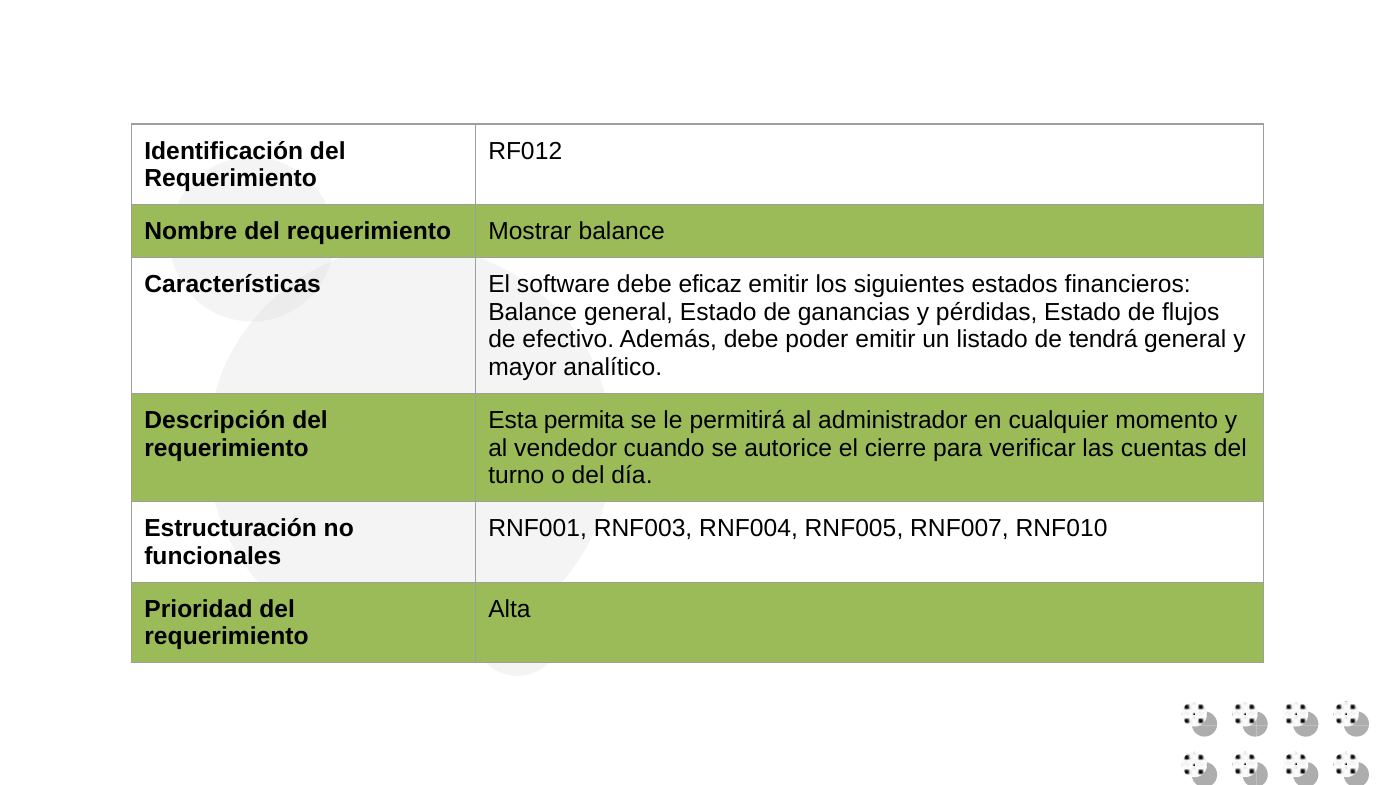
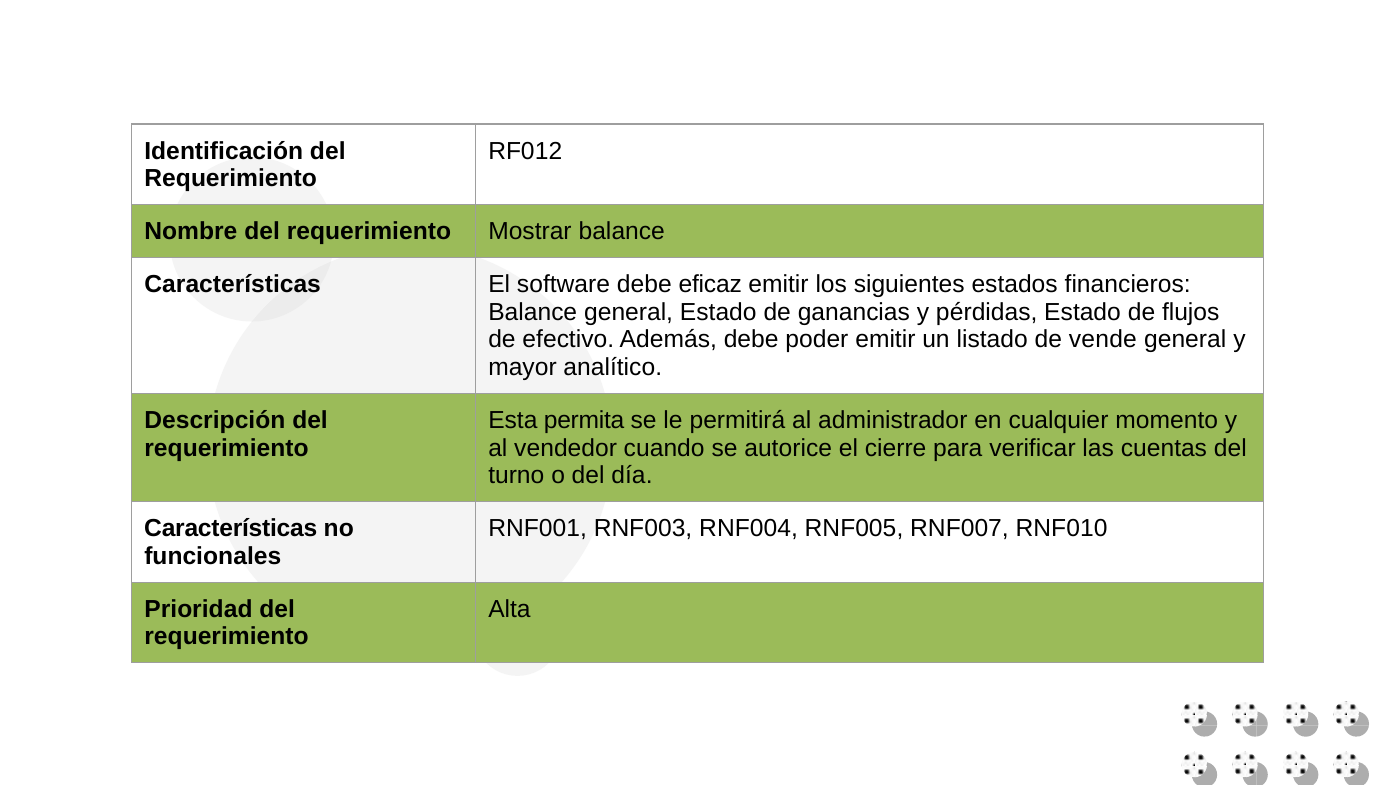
tendrá: tendrá -> vende (1103, 340)
Estructuración: Estructuración -> Características (231, 528)
